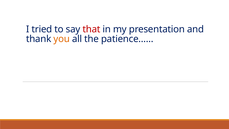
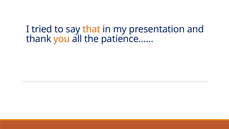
that colour: red -> orange (91, 29)
